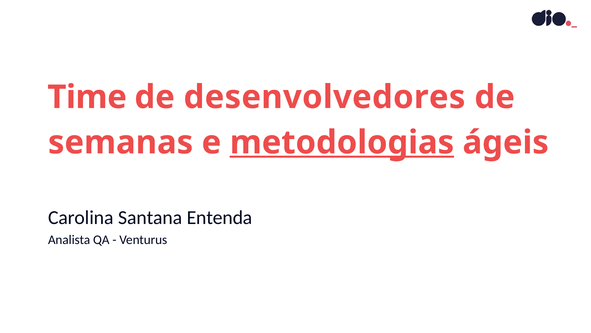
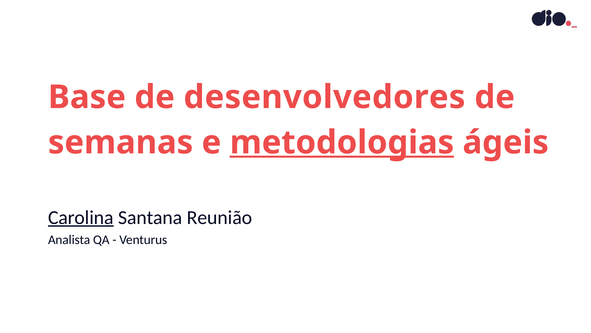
Time: Time -> Base (87, 97)
Carolina underline: none -> present (81, 217)
Entenda: Entenda -> Reunião (219, 217)
